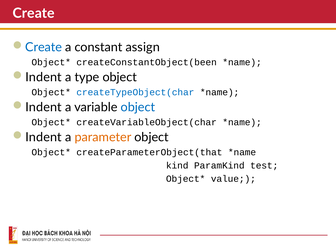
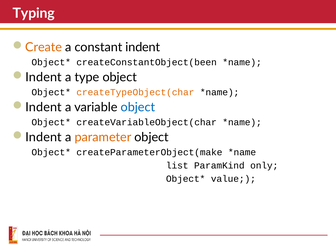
Create: Create -> Typing (34, 13)
Create colour: blue -> orange (44, 47)
constant assign: assign -> indent (143, 47)
createTypeObject(char colour: blue -> orange (135, 92)
createParameterObject(that: createParameterObject(that -> createParameterObject(make (149, 152)
kind: kind -> list (177, 166)
test: test -> only (264, 166)
